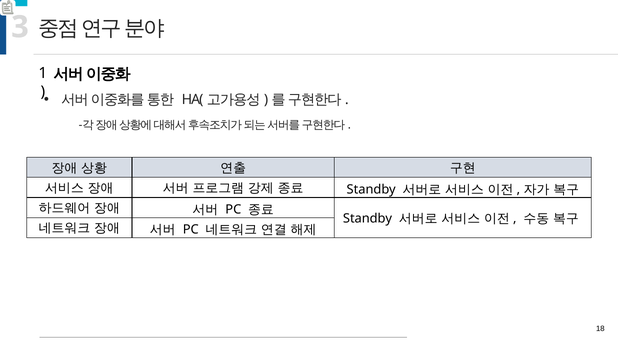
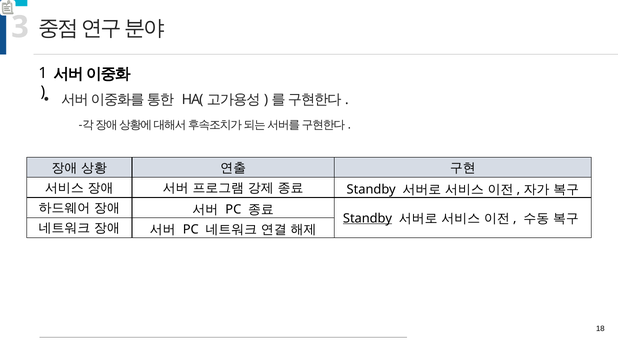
Standby underline: none -> present (368, 219)
